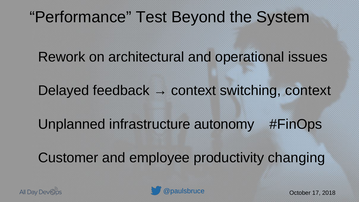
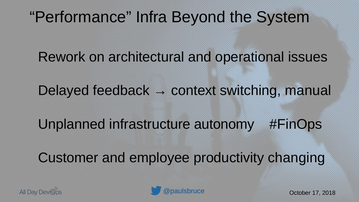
Test: Test -> Infra (151, 17)
switching context: context -> manual (308, 91)
